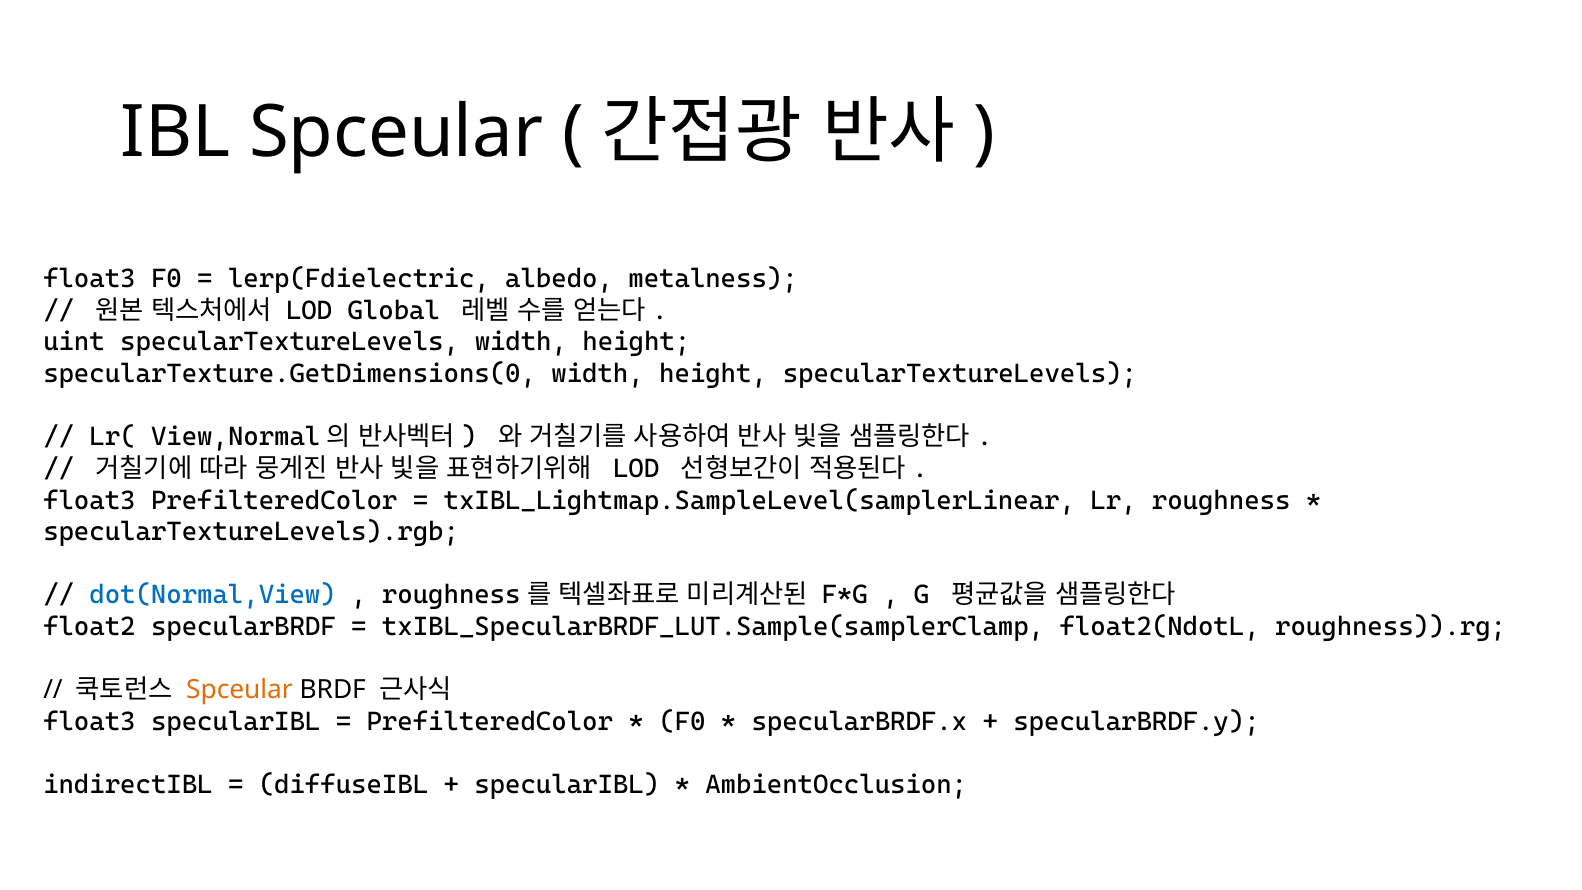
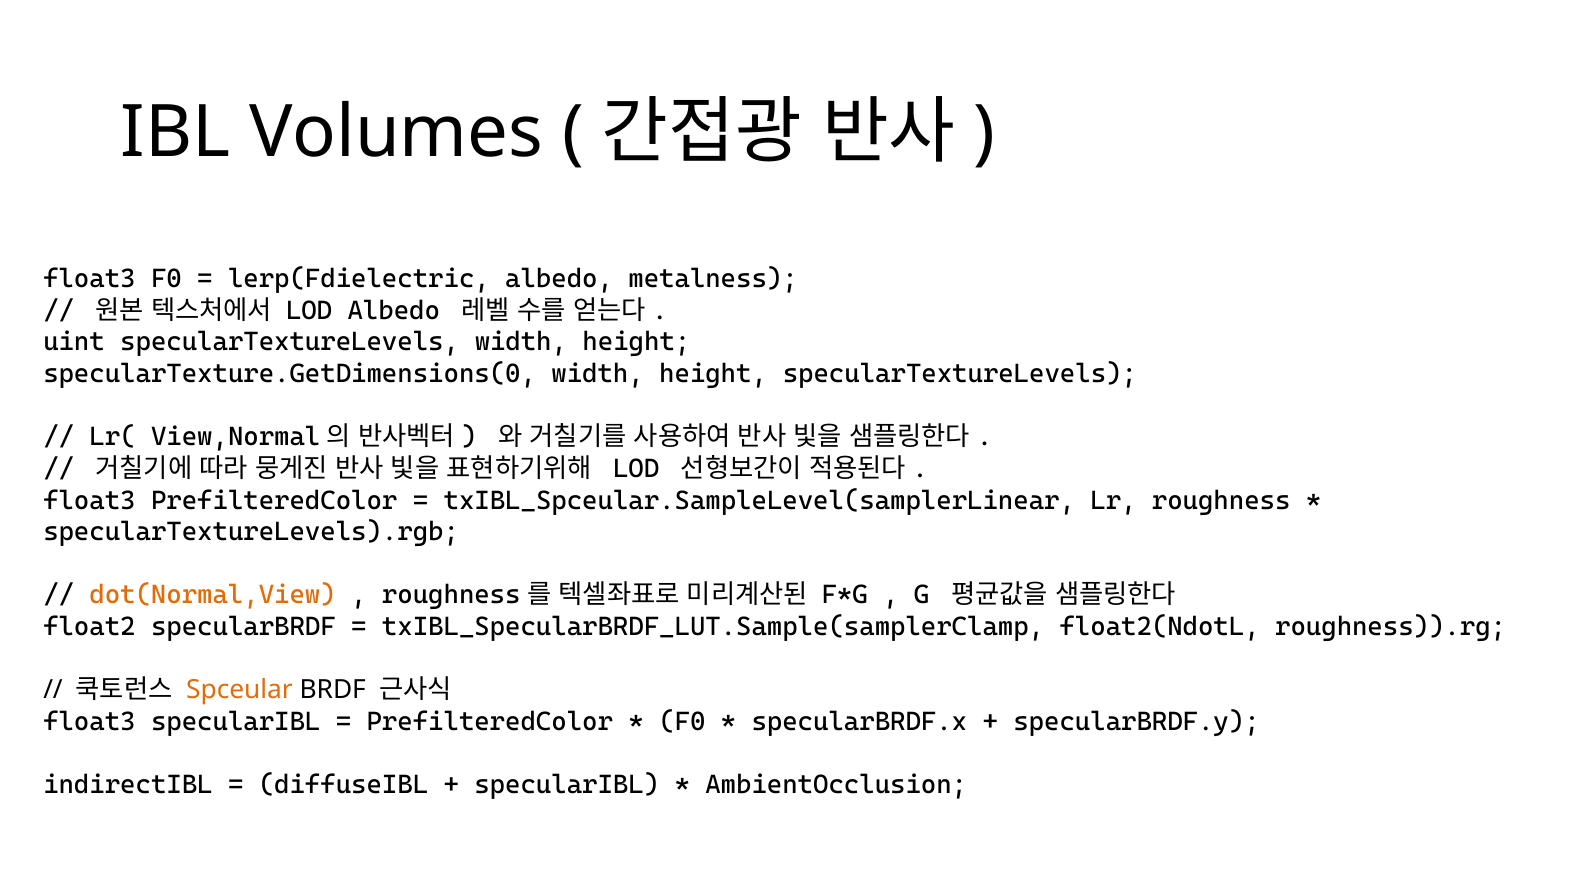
IBL Spceular: Spceular -> Volumes (396, 133)
LOD Global: Global -> Albedo (394, 311)
txIBL_Lightmap.SampleLevel(samplerLinear: txIBL_Lightmap.SampleLevel(samplerLinear -> txIBL_Spceular.SampleLevel(samplerLinear (759, 500)
dot(Normal,View colour: blue -> orange (213, 595)
